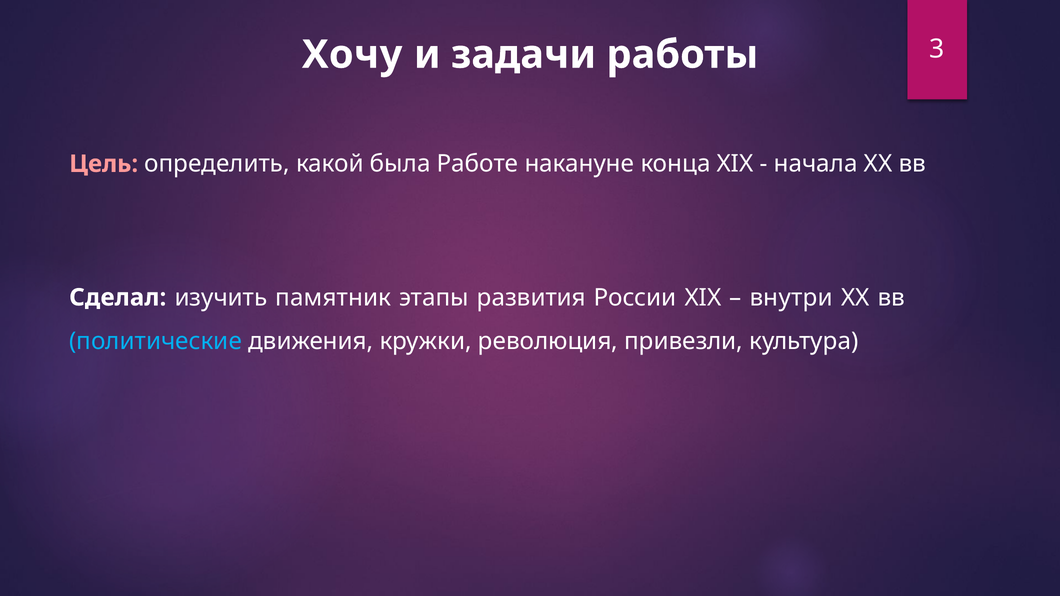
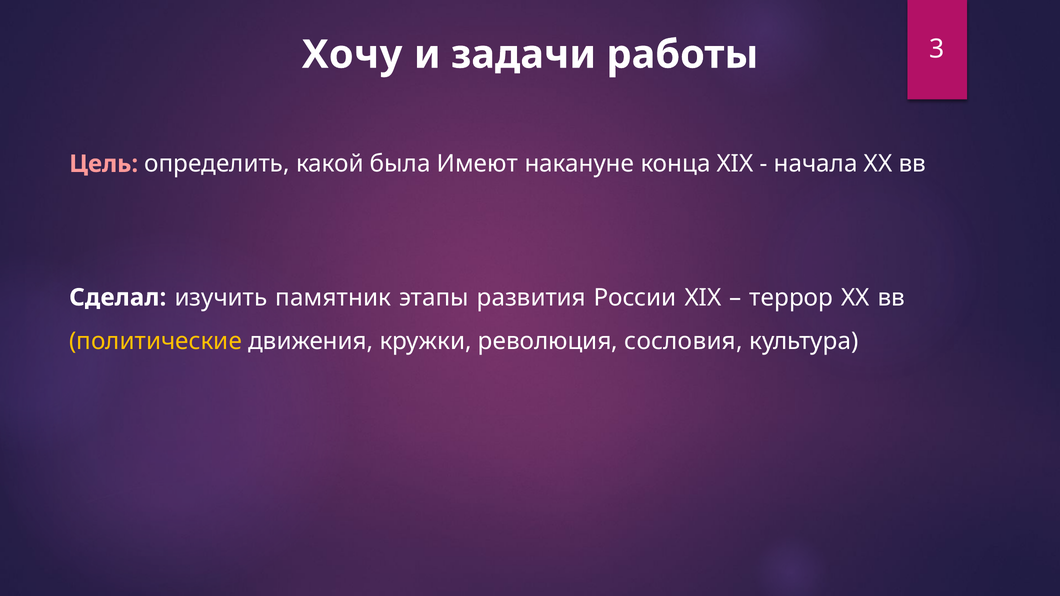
Работе: Работе -> Имеют (477, 164)
внутри: внутри -> террор (791, 298)
политические colour: light blue -> yellow (156, 341)
привезли: привезли -> сословия (683, 341)
